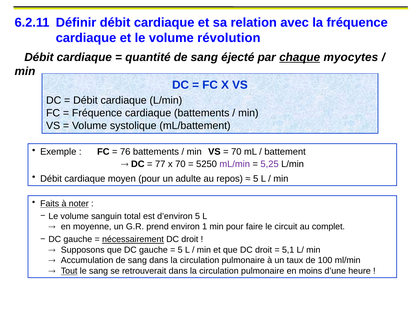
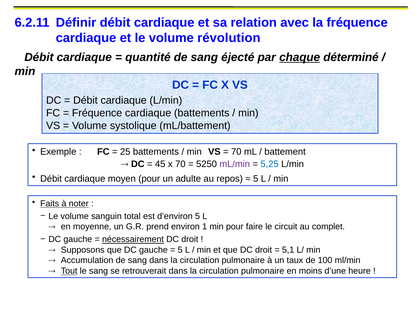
myocytes: myocytes -> déterminé (351, 57)
76: 76 -> 25 (125, 152)
77: 77 -> 45 (160, 164)
5,25 colour: purple -> blue (270, 164)
